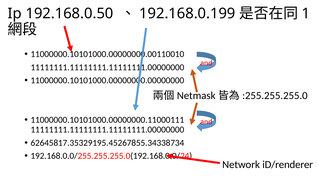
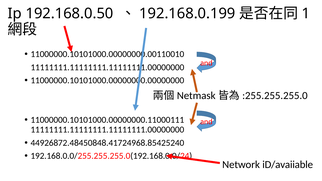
62645817.35329195.45267855.34338734: 62645817.35329195.45267855.34338734 -> 44926872.48450848.41724968.85425240 (107, 143)
iD/renderer: iD/renderer -> iD/avaiiable (288, 165)
